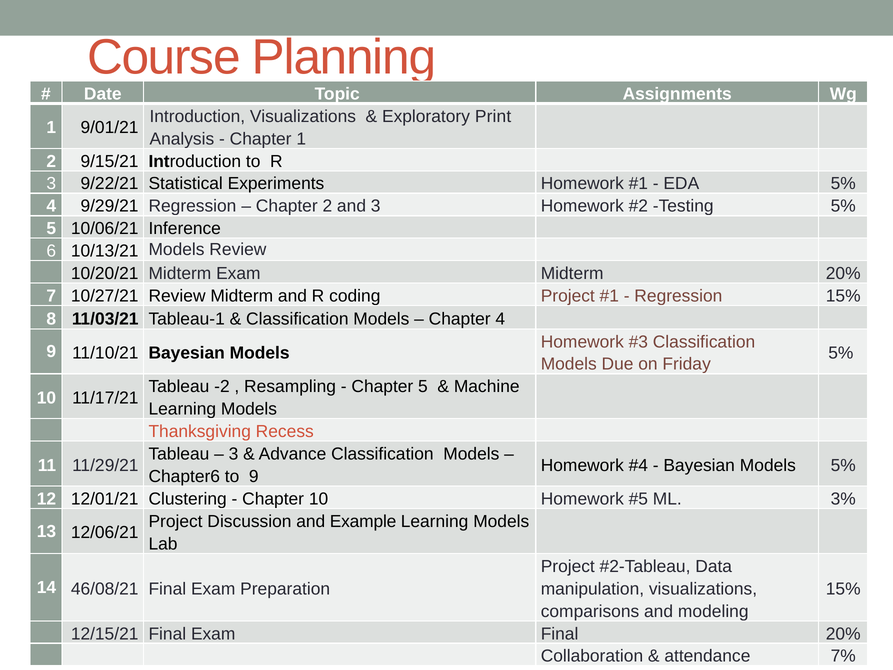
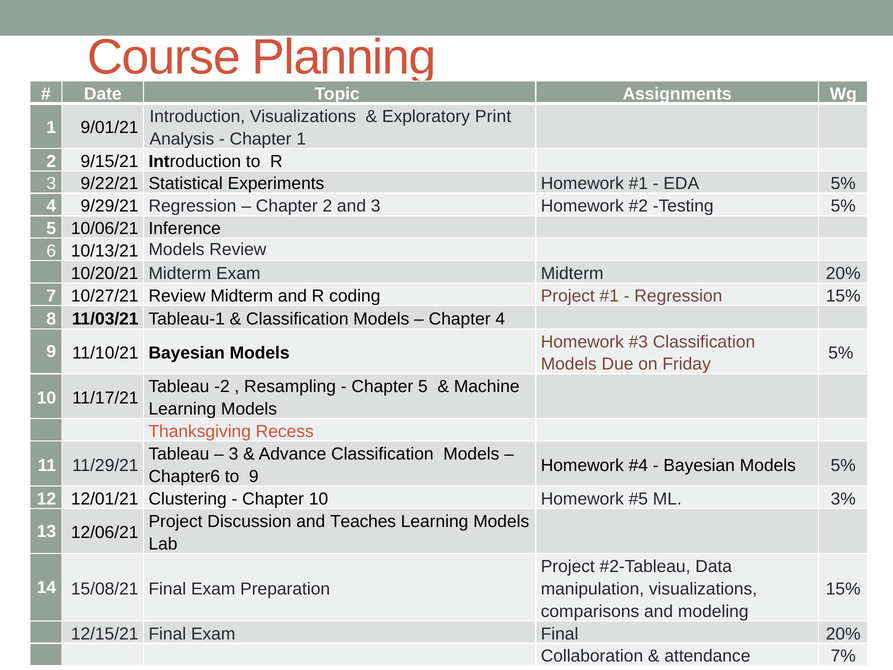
Example: Example -> Teaches (363, 521)
46/08/21: 46/08/21 -> 15/08/21 (105, 589)
